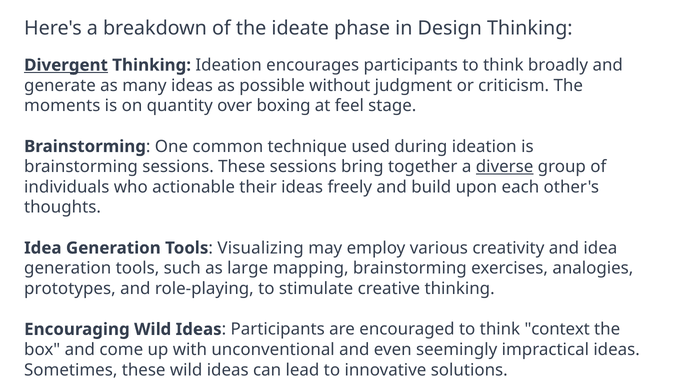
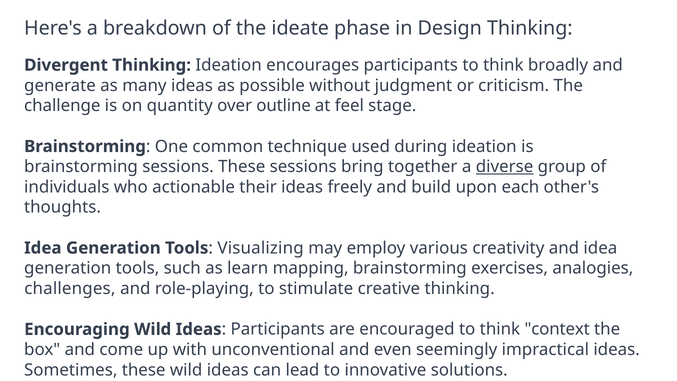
Divergent underline: present -> none (66, 65)
moments: moments -> challenge (62, 106)
boxing: boxing -> outline (284, 106)
large: large -> learn (248, 268)
prototypes: prototypes -> challenges (70, 289)
